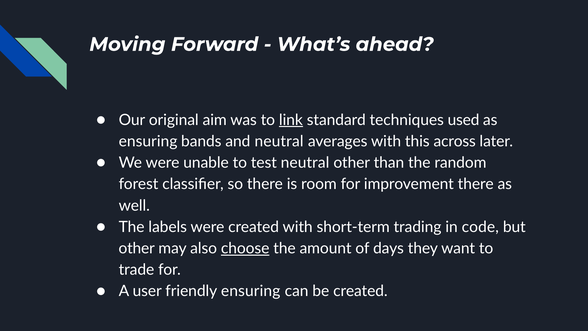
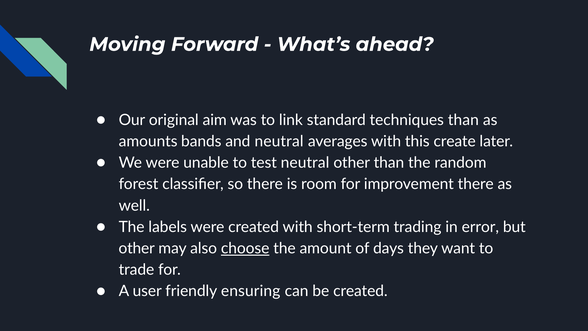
link underline: present -> none (291, 120)
techniques used: used -> than (463, 120)
ensuring: ensuring -> amounts (148, 141)
across: across -> create (455, 141)
code: code -> error (480, 227)
